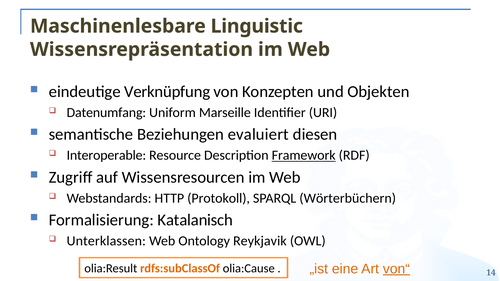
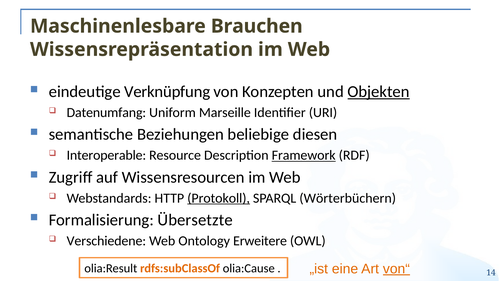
Linguistic: Linguistic -> Brauchen (257, 26)
Objekten underline: none -> present (379, 92)
evaluiert: evaluiert -> beliebige (258, 135)
Protokoll underline: none -> present (219, 198)
Katalanisch: Katalanisch -> Übersetzte (195, 220)
Unterklassen: Unterklassen -> Verschiedene (106, 241)
Reykjavik: Reykjavik -> Erweitere (260, 241)
